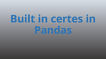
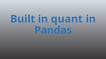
certes: certes -> quant (67, 19)
